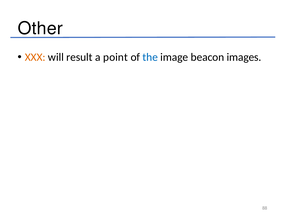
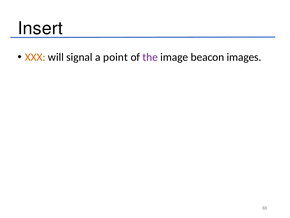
Other: Other -> Insert (40, 28)
result: result -> signal (79, 57)
the colour: blue -> purple (150, 57)
